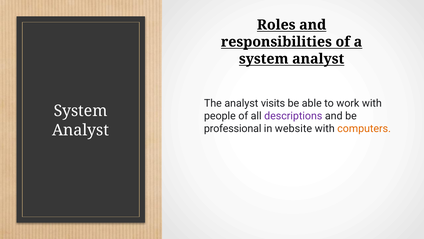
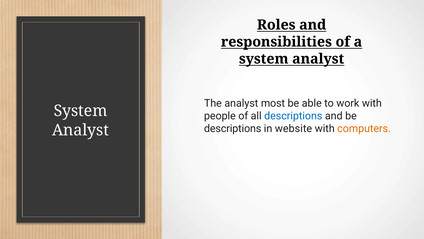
visits: visits -> most (273, 103)
descriptions colour: purple -> blue (293, 116)
professional: professional -> descriptions (233, 128)
